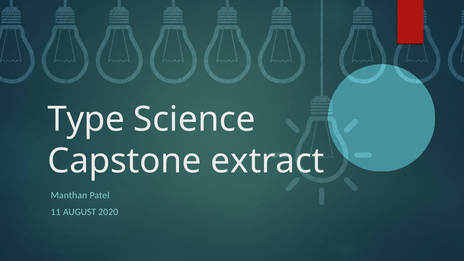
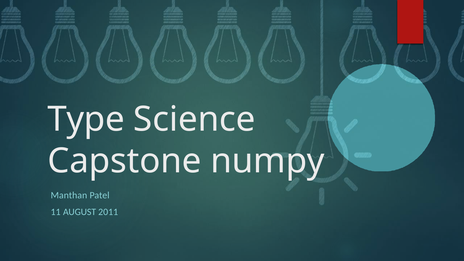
extract: extract -> numpy (268, 161)
2020: 2020 -> 2011 (108, 212)
